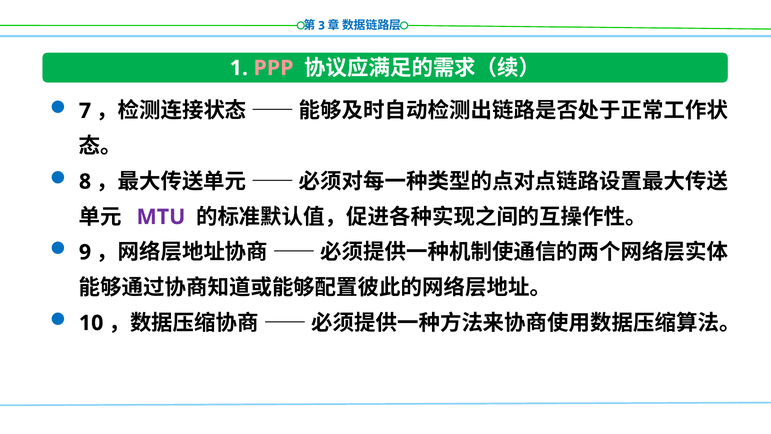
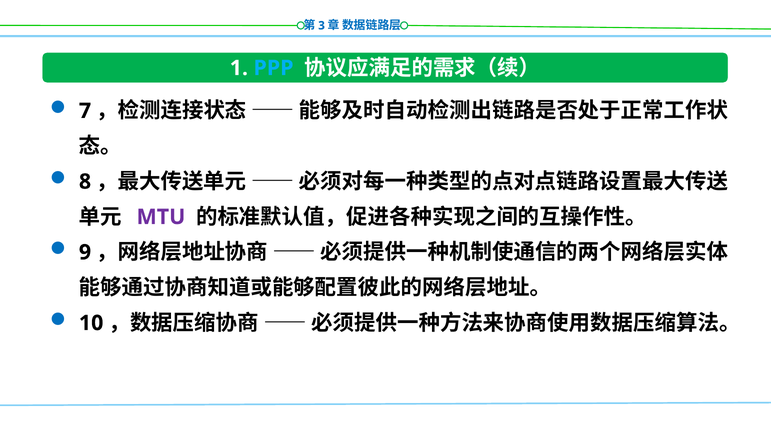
PPP colour: pink -> light blue (274, 68)
